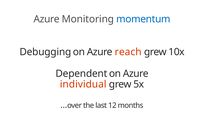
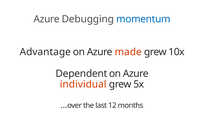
Monitoring: Monitoring -> Debugging (88, 19)
Debugging: Debugging -> Advantage (45, 52)
reach: reach -> made (128, 52)
